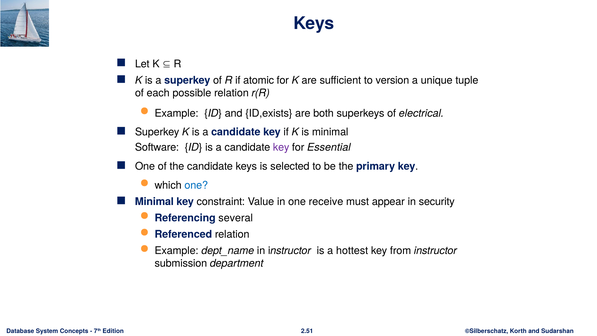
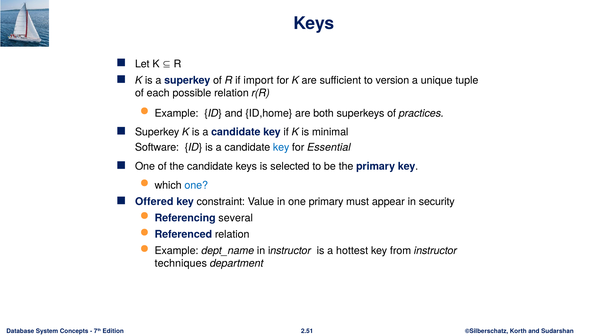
atomic: atomic -> import (259, 80)
ID,exists: ID,exists -> ID,home (269, 113)
electrical: electrical -> practices (421, 113)
key colour: purple -> blue (281, 147)
Minimal: Minimal -> Offered (154, 201)
one receive: receive -> primary (326, 201)
submission: submission -> techniques (181, 263)
